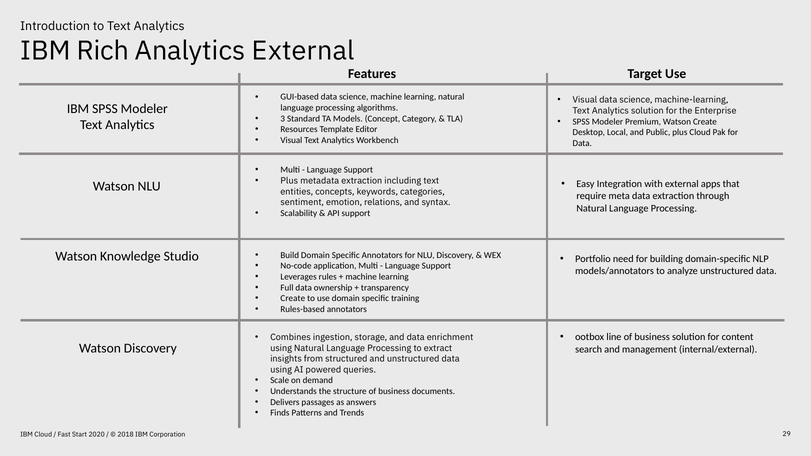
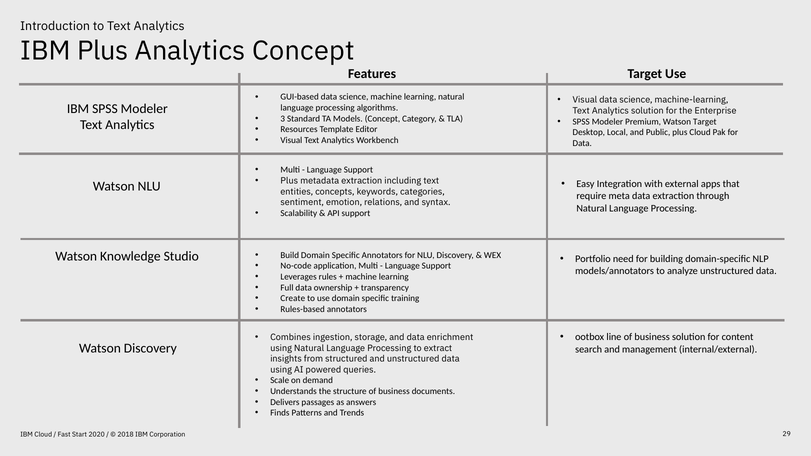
IBM Rich: Rich -> Plus (103, 51)
Analytics External: External -> Concept (303, 51)
Watson Create: Create -> Target (705, 122)
